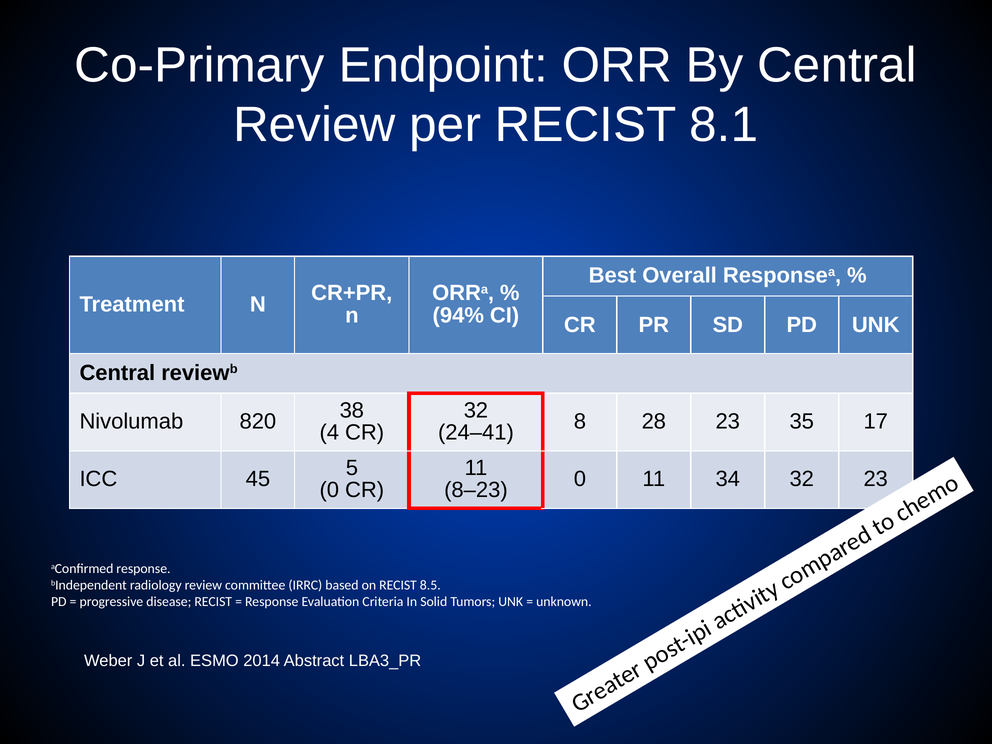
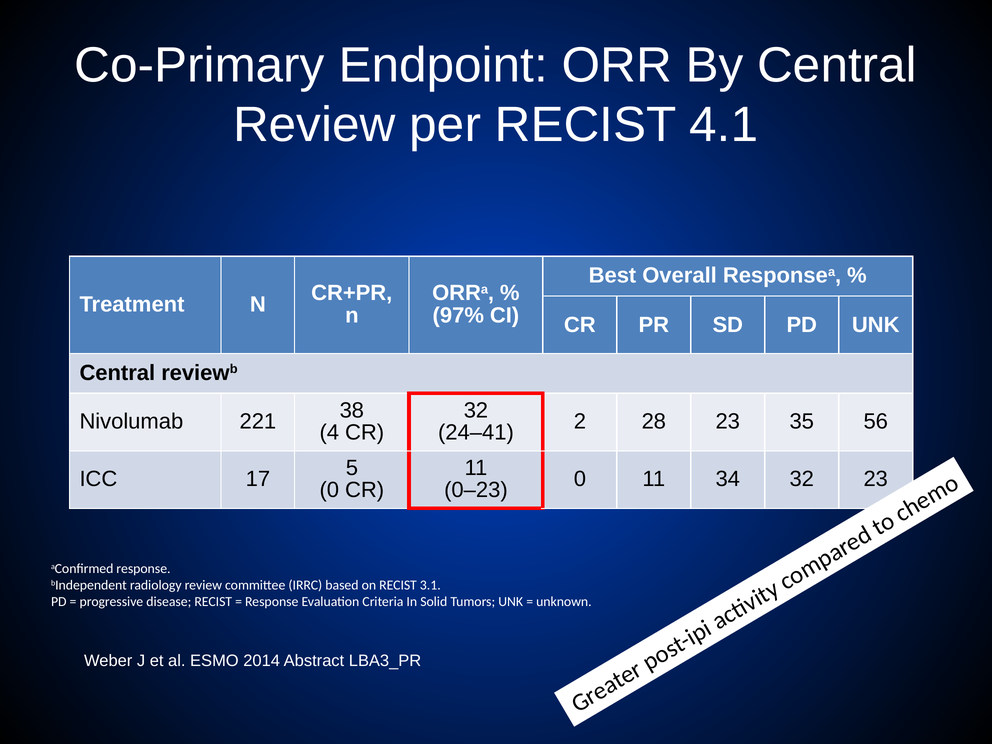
8.1: 8.1 -> 4.1 (724, 125)
94%: 94% -> 97% (458, 315)
820: 820 -> 221 (258, 421)
8: 8 -> 2 (580, 421)
17: 17 -> 56 (876, 421)
45: 45 -> 17 (258, 479)
8–23: 8–23 -> 0–23 (476, 490)
8.5: 8.5 -> 3.1 (430, 585)
